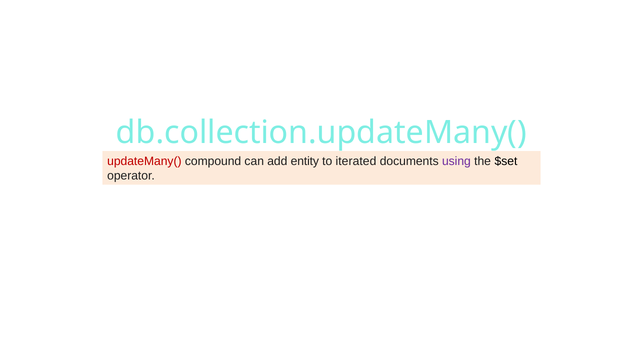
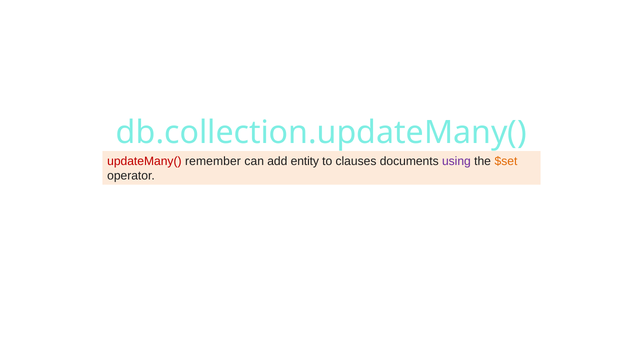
compound: compound -> remember (213, 161)
iterated: iterated -> clauses (356, 161)
$set colour: black -> orange (506, 161)
